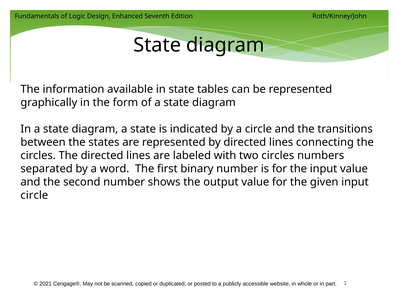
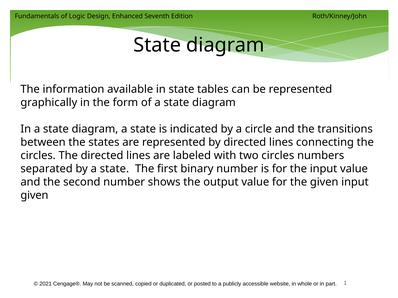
by a word: word -> state (114, 169)
circle: circle -> given (34, 196)
